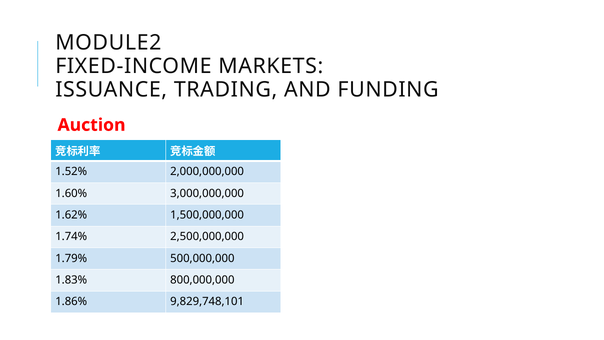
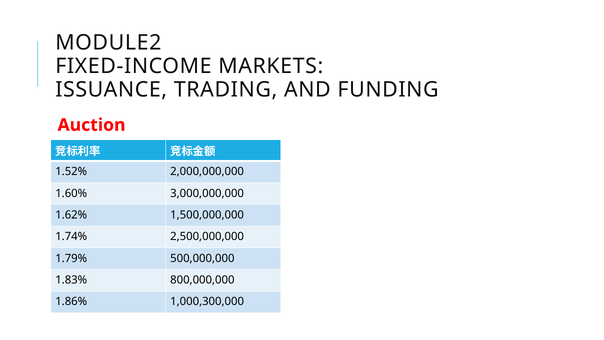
9,829,748,101: 9,829,748,101 -> 1,000,300,000 (207, 301)
